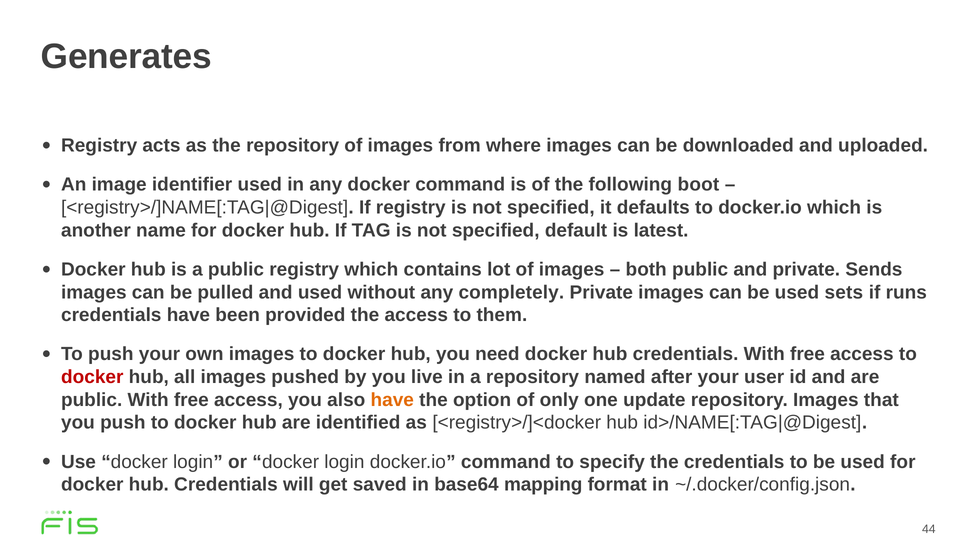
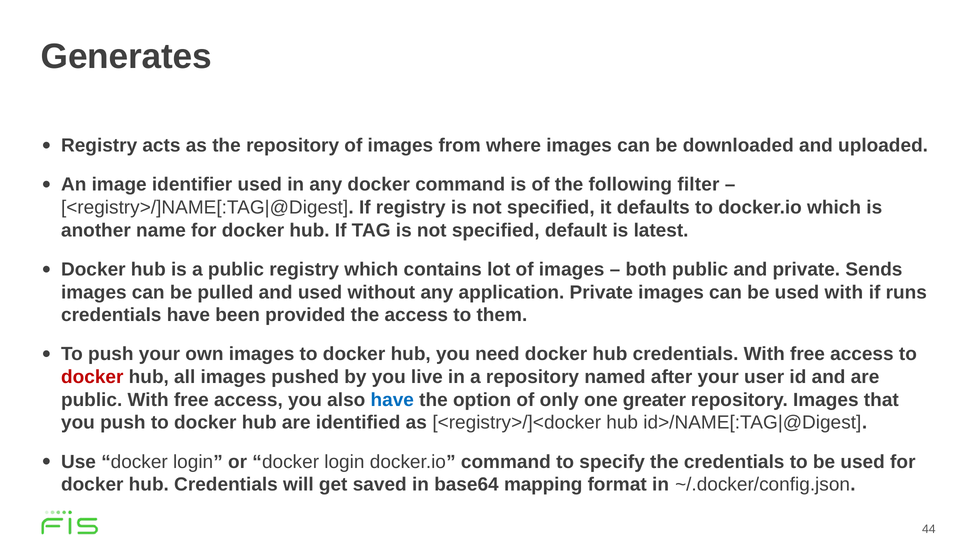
boot: boot -> filter (698, 185)
completely: completely -> application (511, 292)
used sets: sets -> with (844, 292)
have colour: orange -> blue (392, 400)
update: update -> greater (654, 400)
